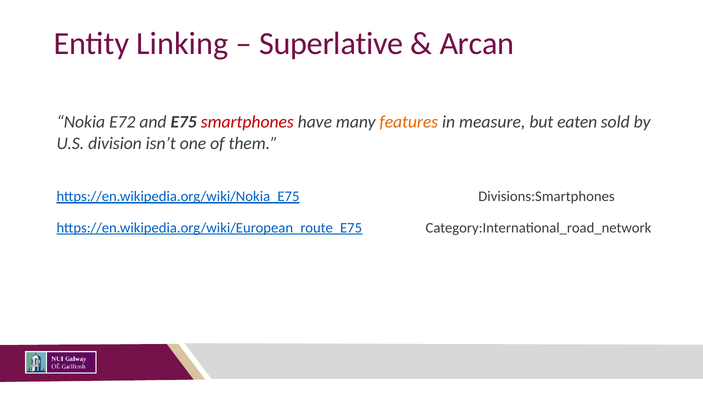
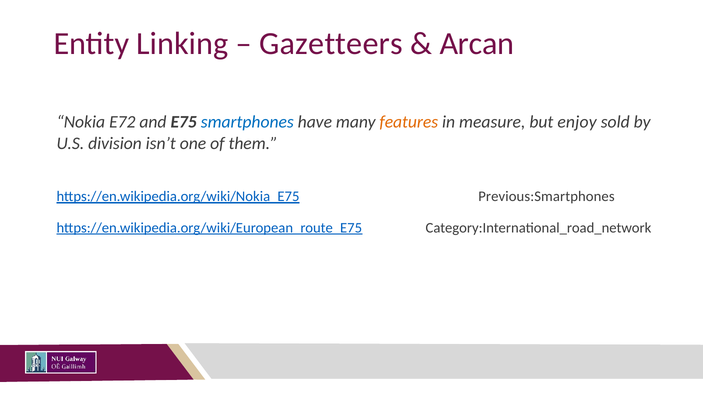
Superlative: Superlative -> Gazetteers (331, 44)
smartphones colour: red -> blue (247, 122)
eaten: eaten -> enjoy (577, 122)
Divisions:Smartphones: Divisions:Smartphones -> Previous:Smartphones (546, 197)
